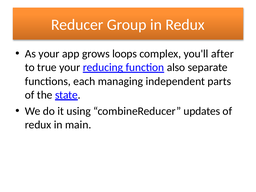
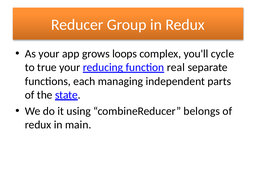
after: after -> cycle (223, 54)
also: also -> real (176, 67)
updates: updates -> belongs (202, 111)
